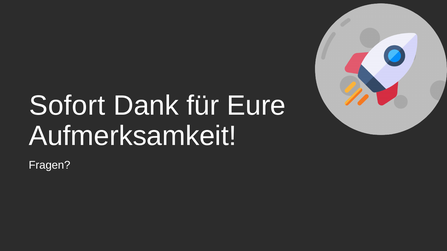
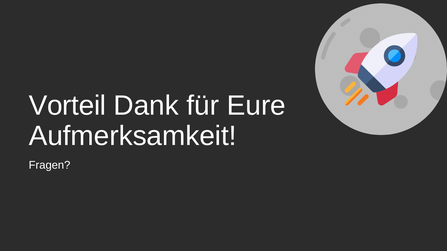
Sofort: Sofort -> Vorteil (67, 106)
